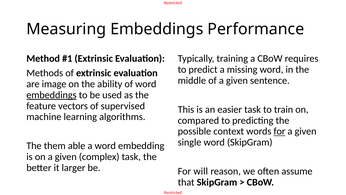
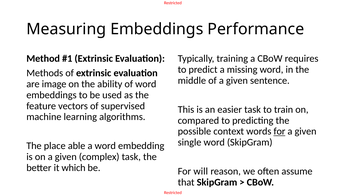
embeddings underline: present -> none (51, 95)
them: them -> place (55, 146)
larger: larger -> which (74, 167)
